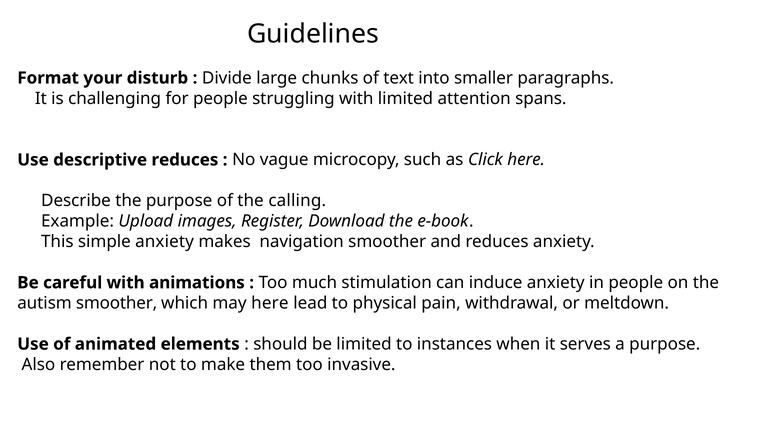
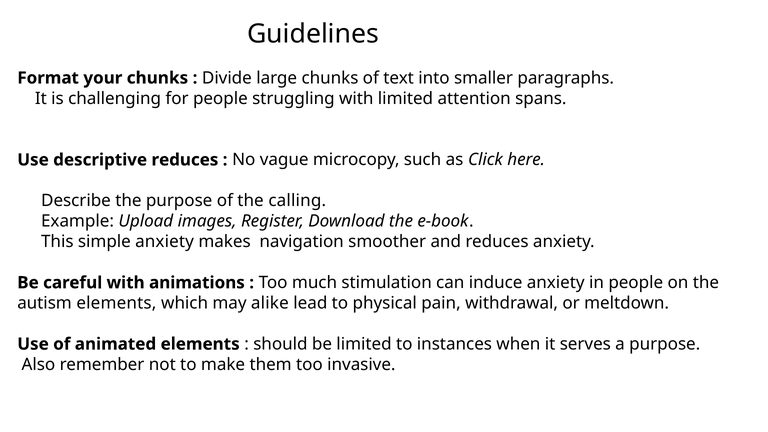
your disturb: disturb -> chunks (157, 78)
autism smoother: smoother -> elements (116, 303)
may here: here -> alike (270, 303)
